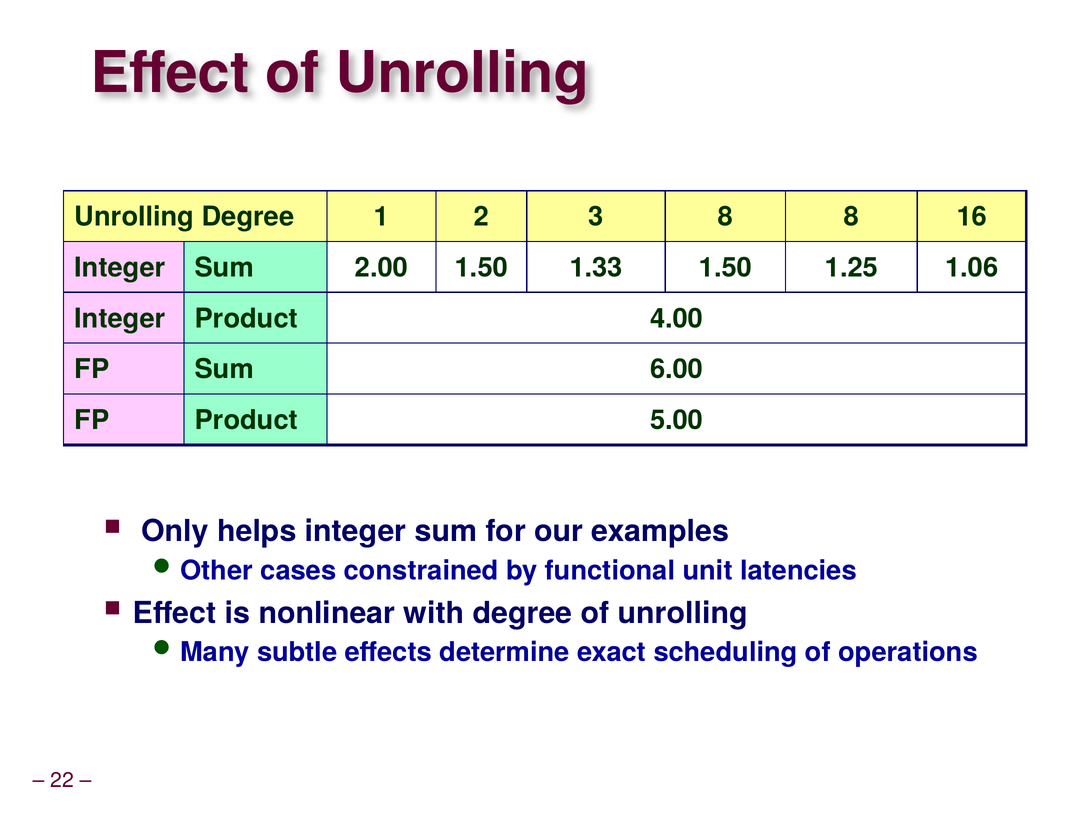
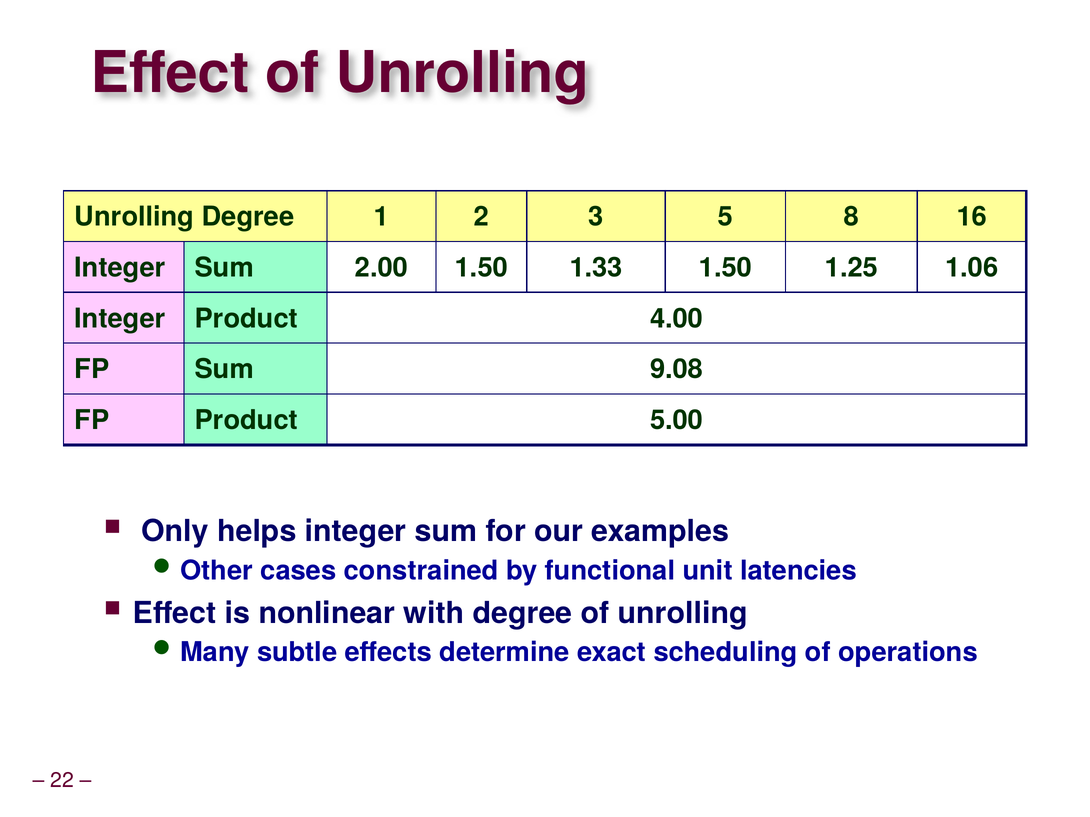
3 8: 8 -> 5 (725, 217)
6.00: 6.00 -> 9.08 (677, 369)
